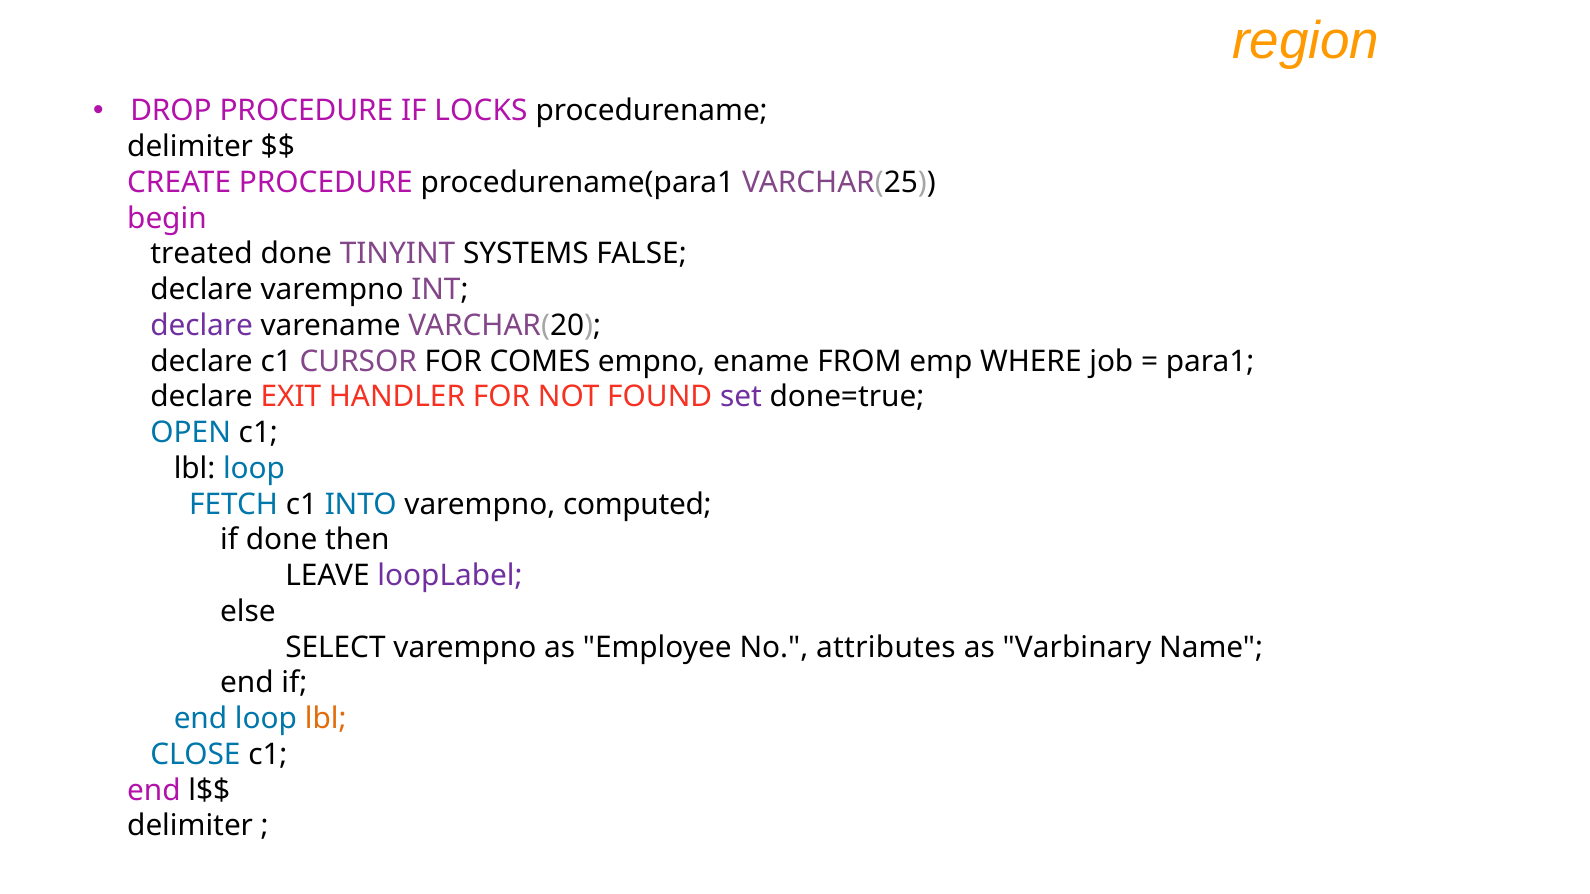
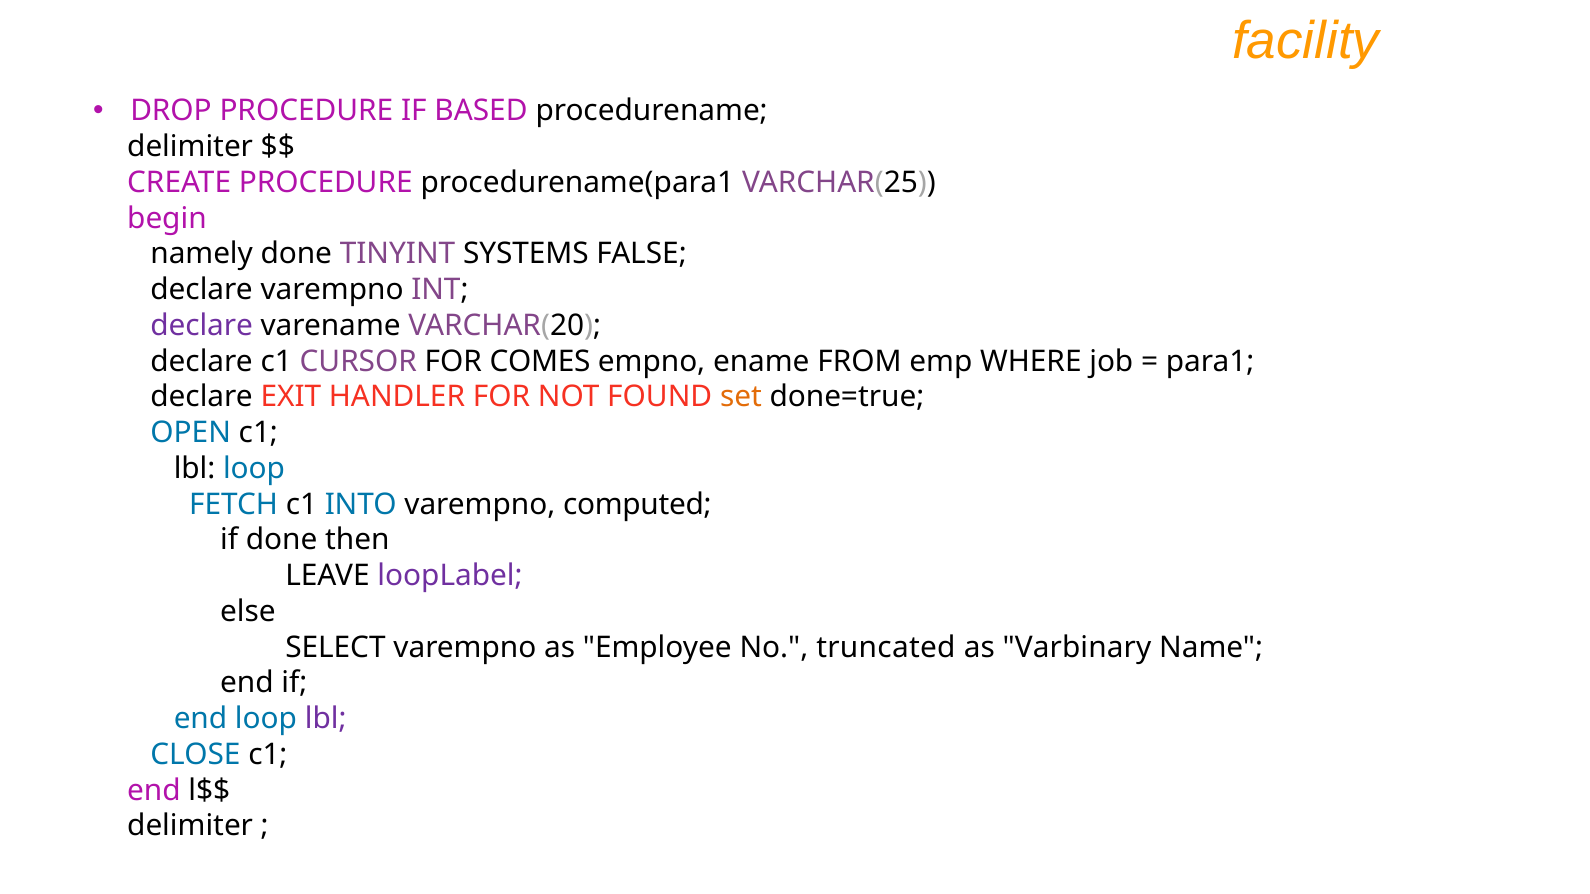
region: region -> facility (1306, 41)
LOCKS: LOCKS -> BASED (481, 111)
treated: treated -> namely (202, 254)
set colour: purple -> orange (741, 397)
attributes: attributes -> truncated (886, 648)
lbl colour: orange -> purple (326, 719)
